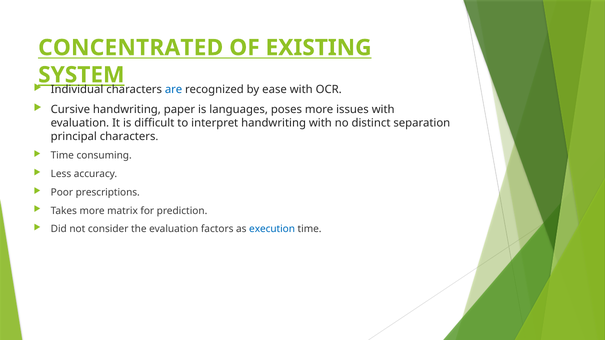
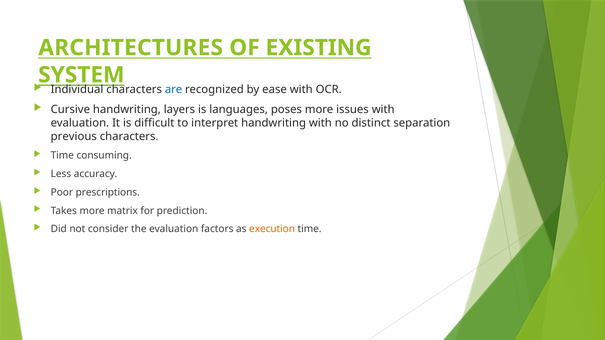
CONCENTRATED: CONCENTRATED -> ARCHITECTURES (131, 48)
paper: paper -> layers (179, 109)
principal: principal -> previous (74, 137)
execution colour: blue -> orange (272, 229)
